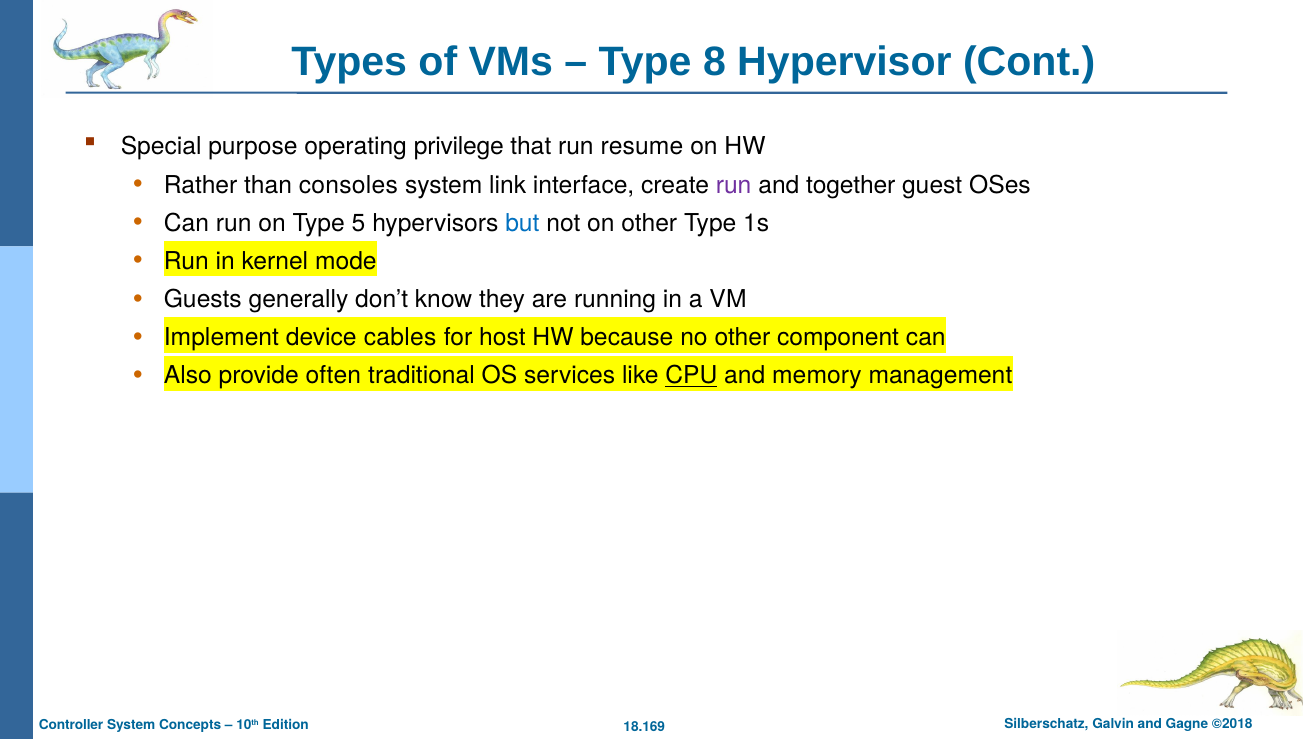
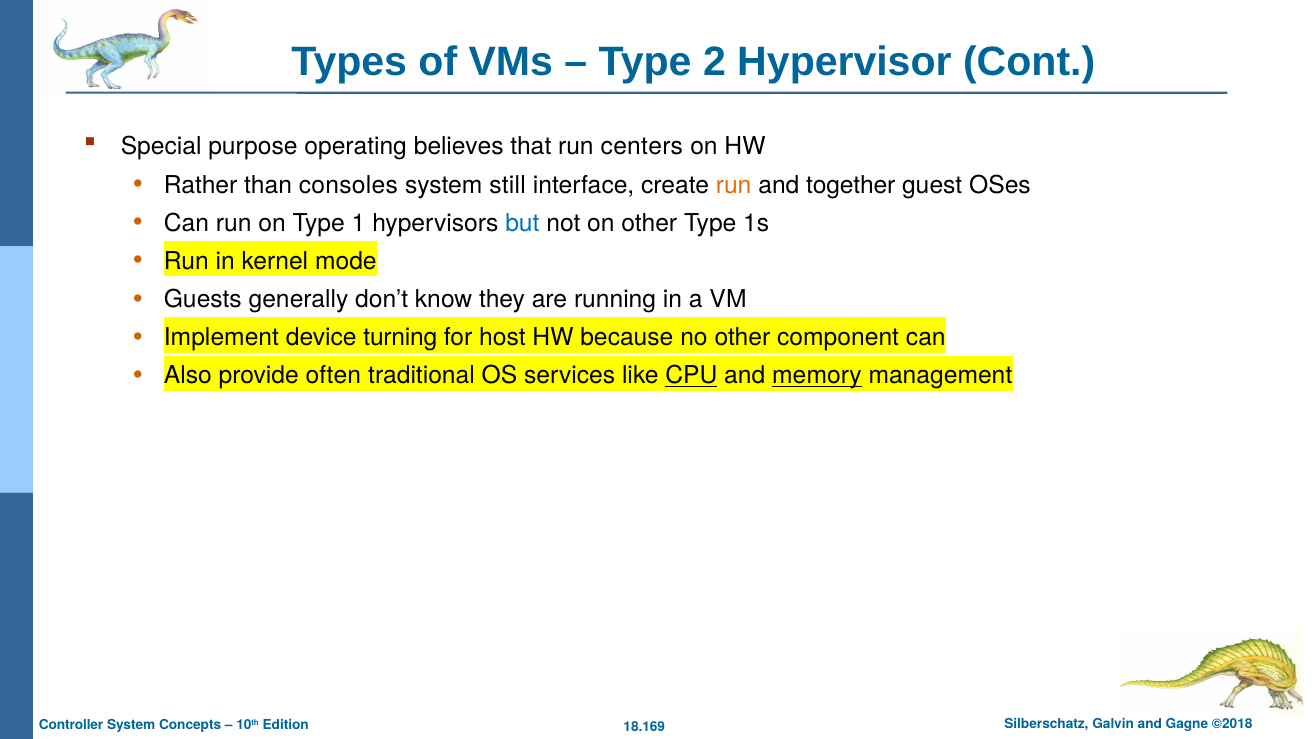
8: 8 -> 2 (714, 62)
privilege: privilege -> believes (459, 147)
resume: resume -> centers (642, 147)
link: link -> still (508, 185)
run colour: purple -> orange (734, 185)
5: 5 -> 1 (359, 223)
cables: cables -> turning (400, 338)
memory underline: none -> present (817, 376)
